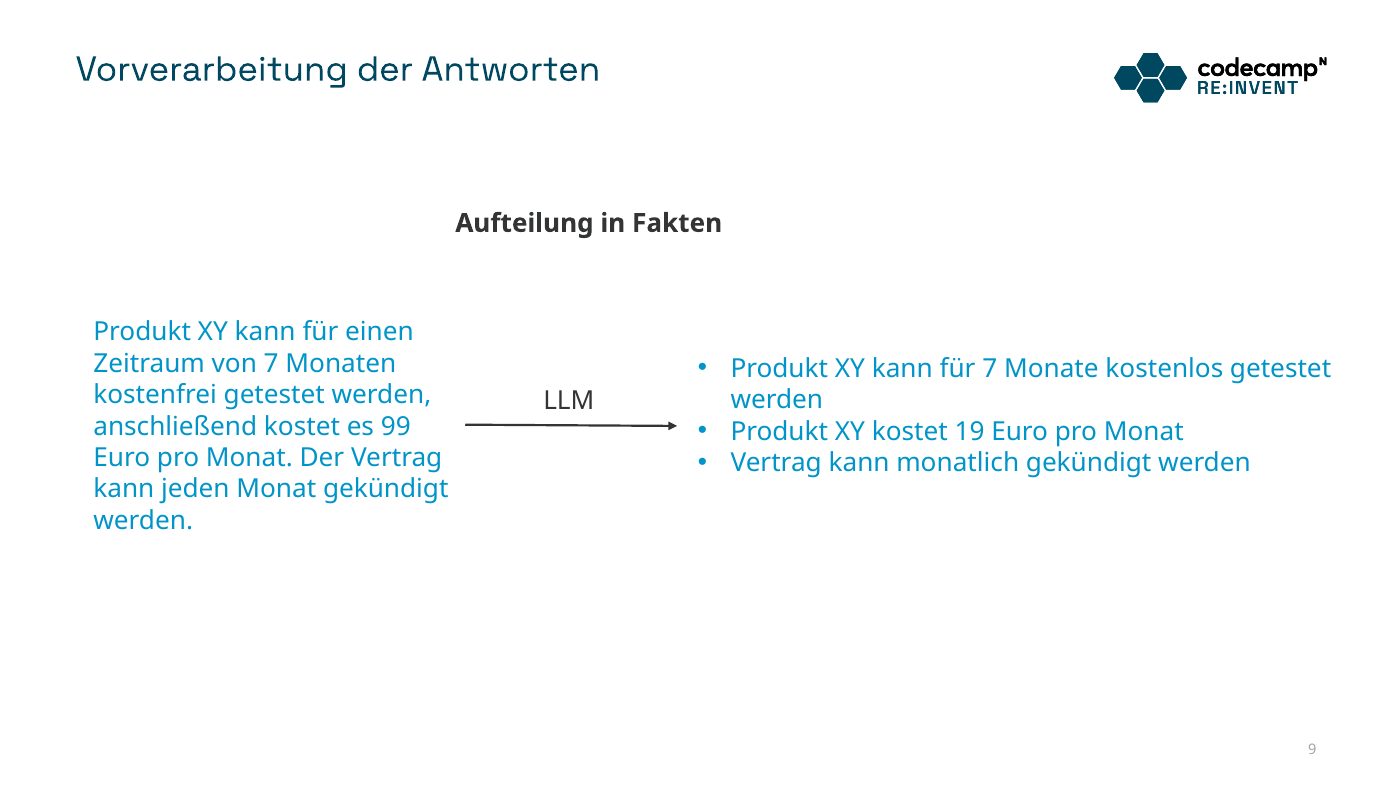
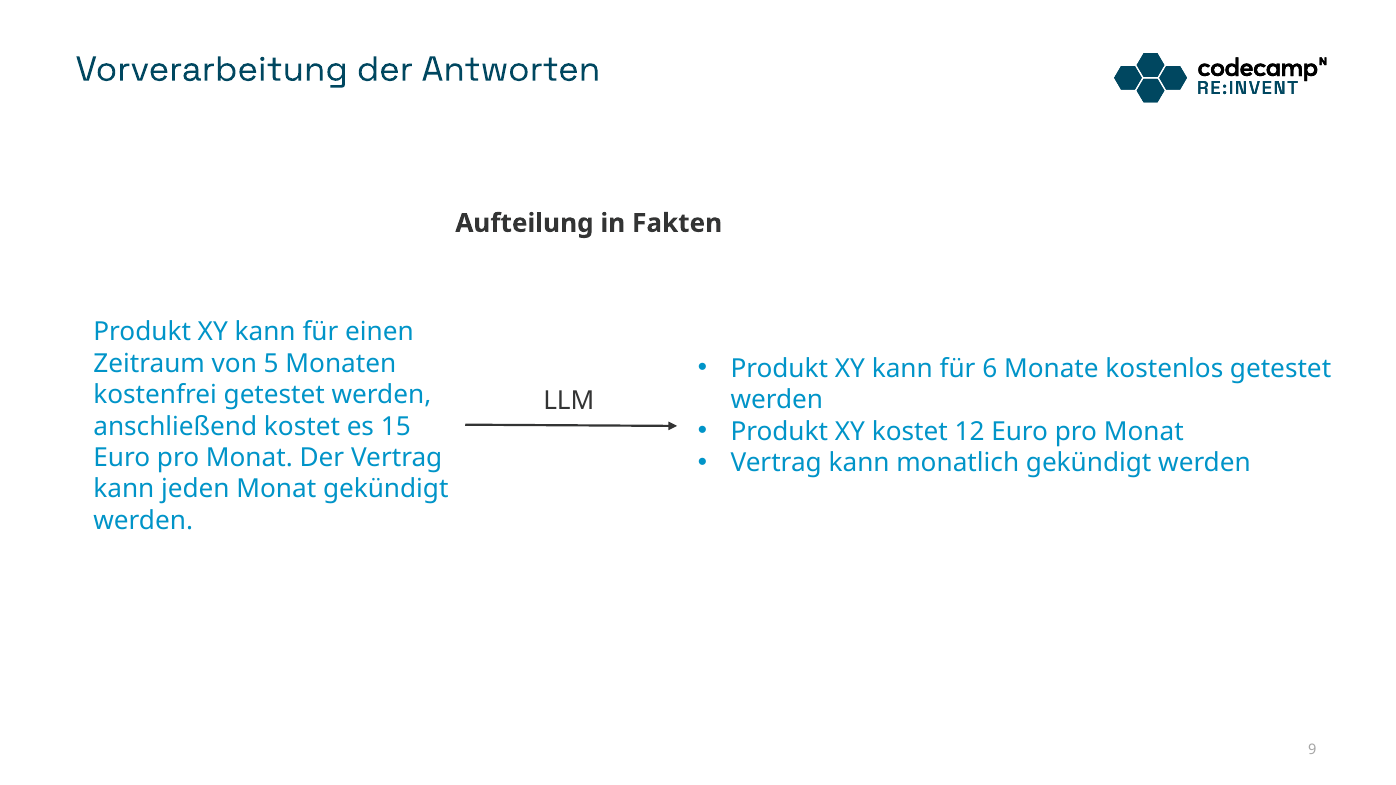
für 7: 7 -> 6 (990, 369)
von 7: 7 -> 5 (271, 364)
19: 19 -> 12 (970, 432)
99: 99 -> 15 (396, 427)
